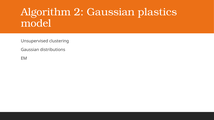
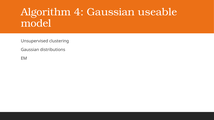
2: 2 -> 4 (79, 12)
plastics: plastics -> useable (157, 12)
